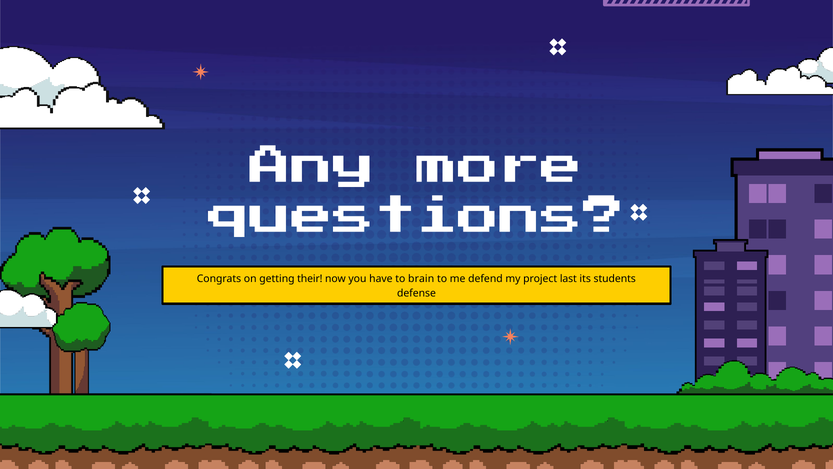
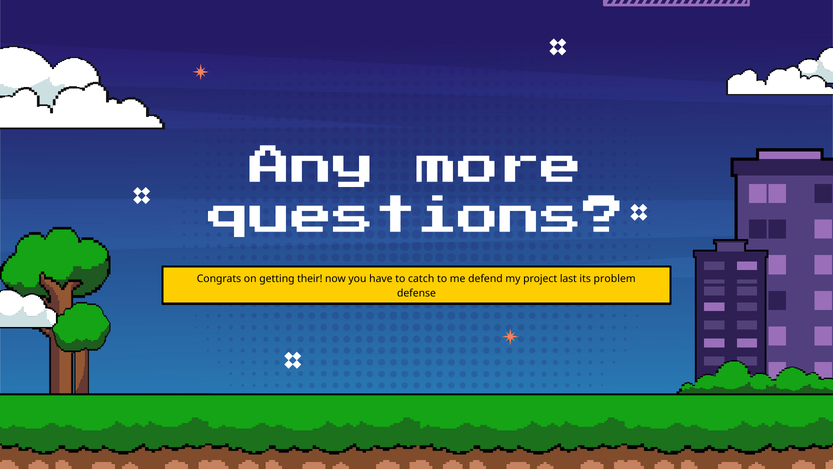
brain: brain -> catch (421, 278)
students: students -> problem (615, 278)
